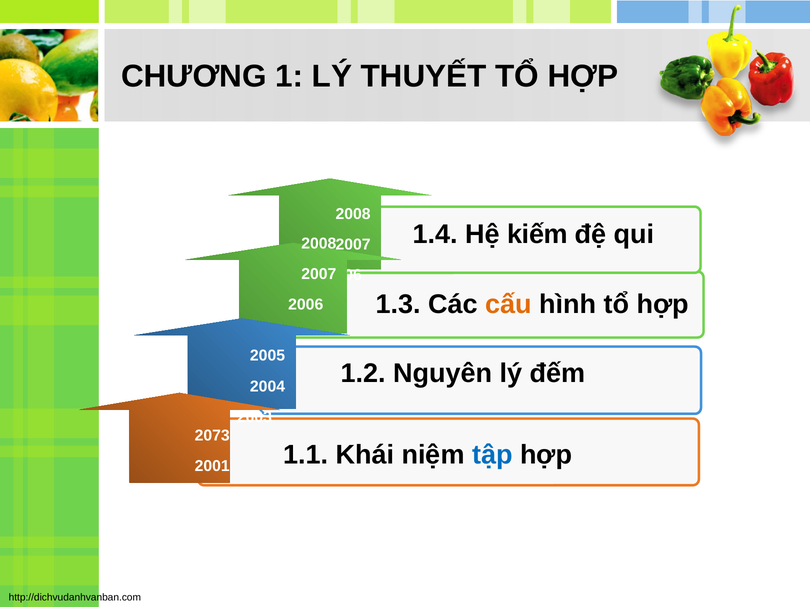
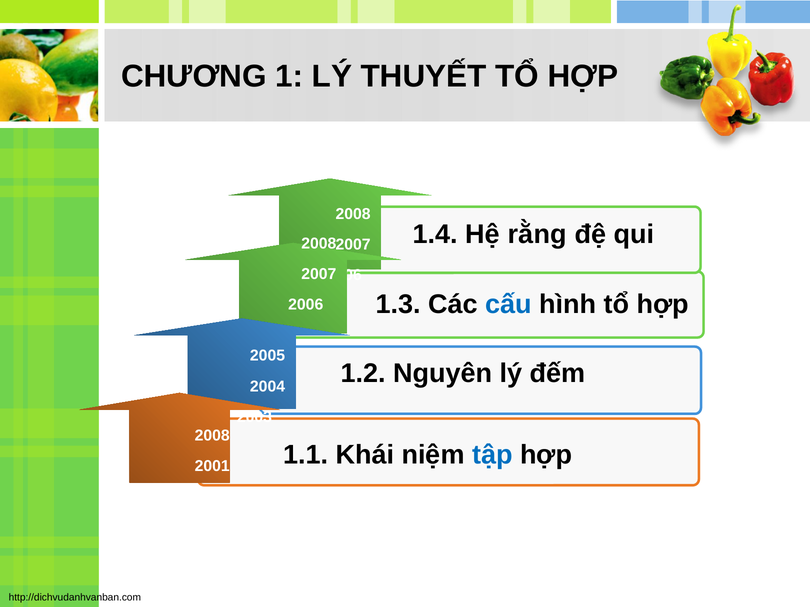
kiếm: kiếm -> rằng (537, 235)
cấu colour: orange -> blue (509, 305)
2073: 2073 -> 2008 (212, 436)
